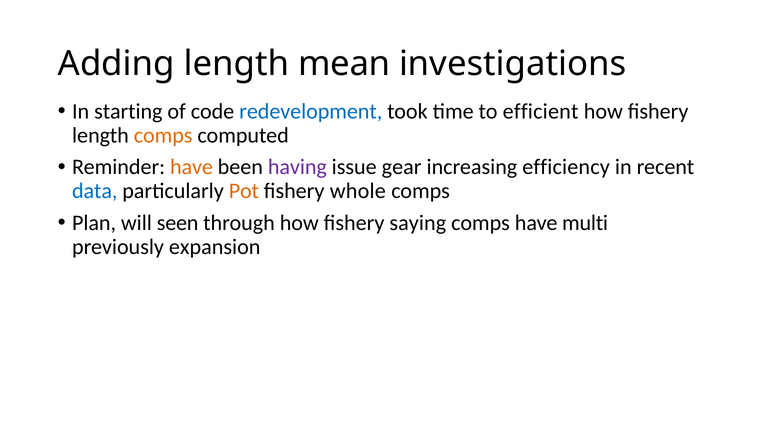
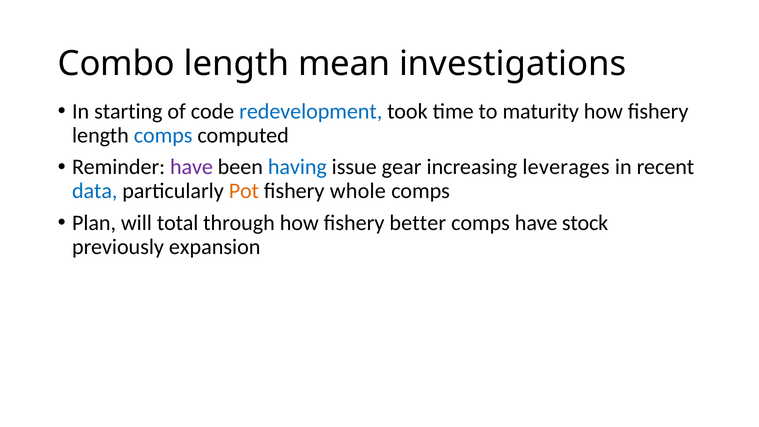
Adding: Adding -> Combo (116, 64)
efficient: efficient -> maturity (541, 111)
comps colour: orange -> blue (163, 135)
have colour: orange -> purple (192, 167)
having colour: purple -> blue (297, 167)
efficiency: efficiency -> leverages (566, 167)
seen: seen -> total (178, 223)
saying: saying -> better (418, 223)
multi: multi -> stock (585, 223)
